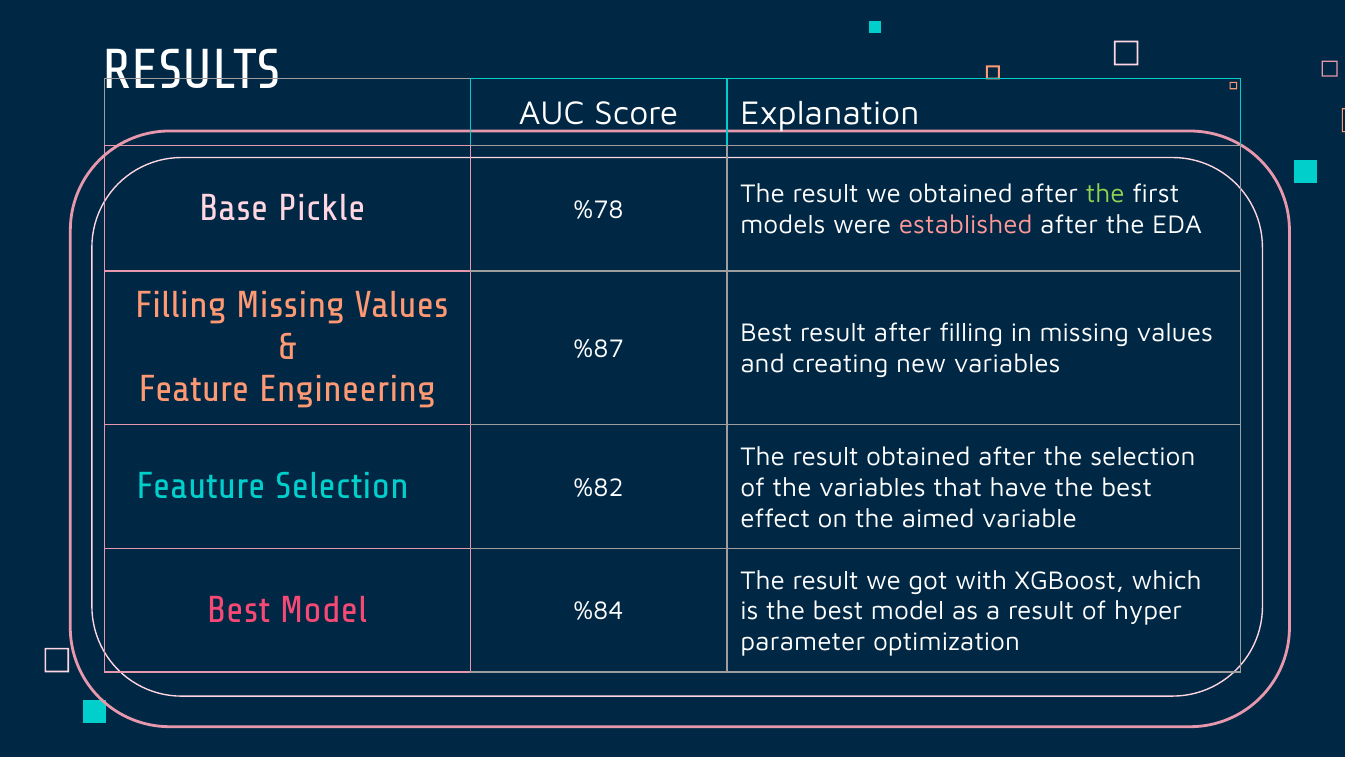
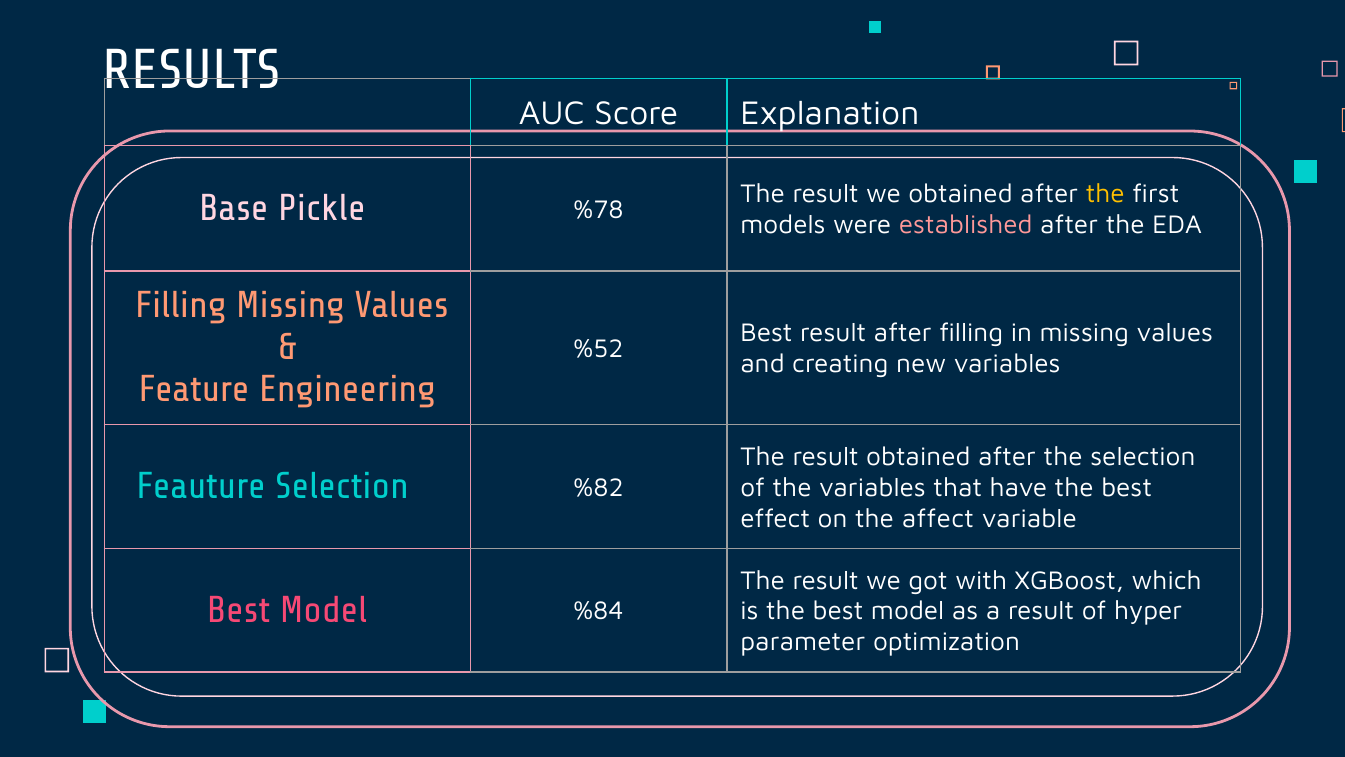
the colour: light green -> yellow (1105, 194)
%87: %87 -> %52 (598, 349)
aimed: aimed -> affect (938, 518)
